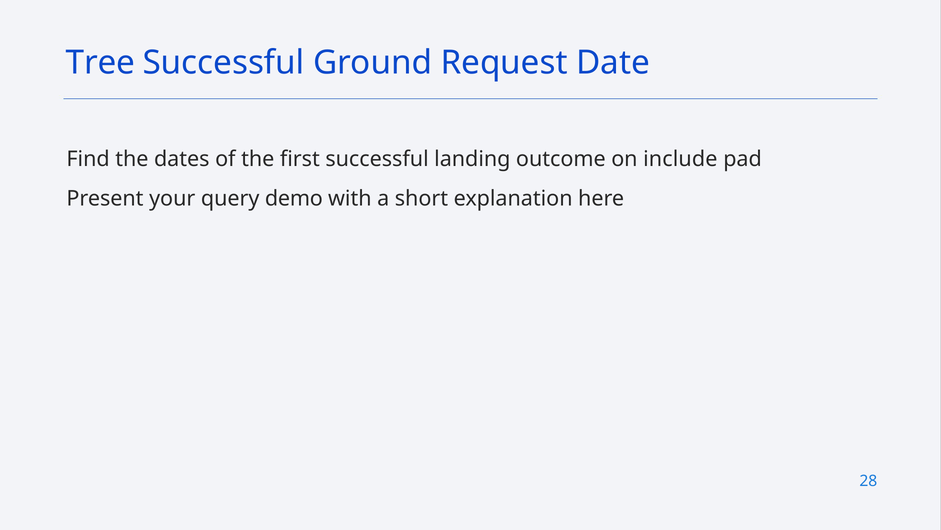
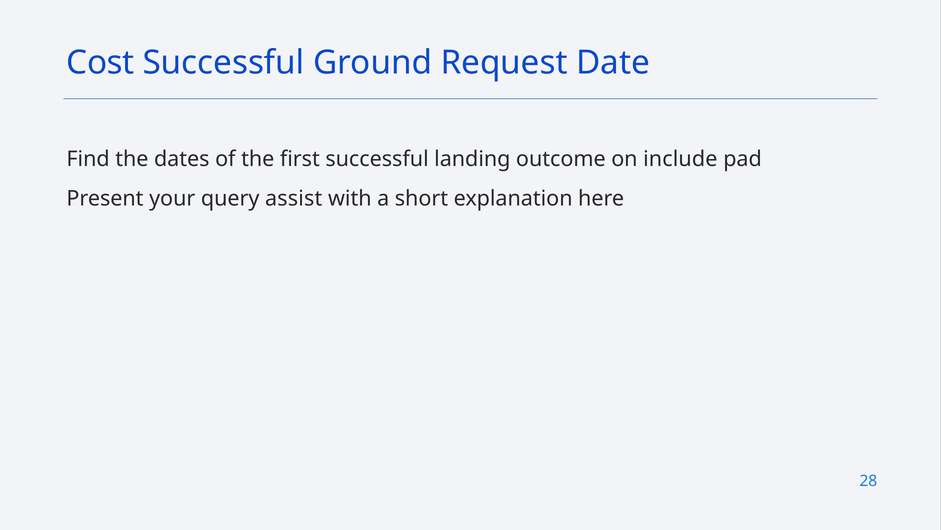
Tree: Tree -> Cost (100, 63)
demo: demo -> assist (294, 198)
